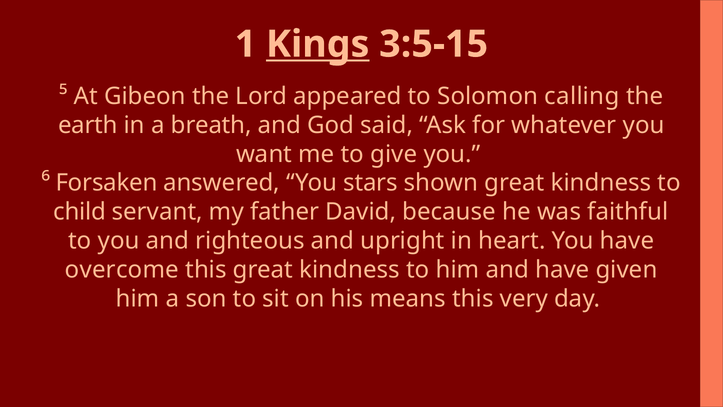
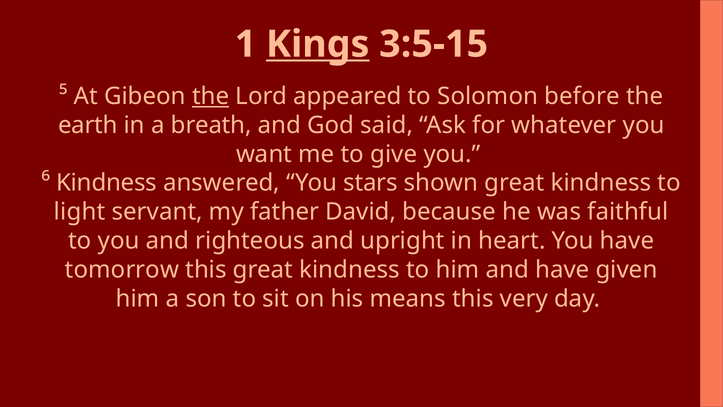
the underline: none -> present (211, 96)
calling: calling -> before (582, 96)
⁶ Forsaken: Forsaken -> Kindness (107, 183)
child: child -> light (80, 212)
overcome: overcome -> tomorrow (122, 270)
